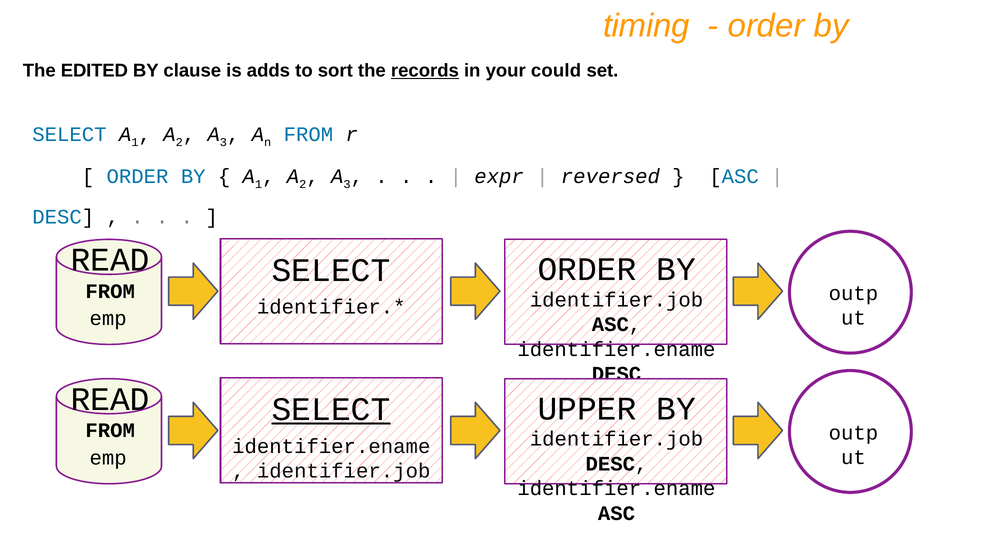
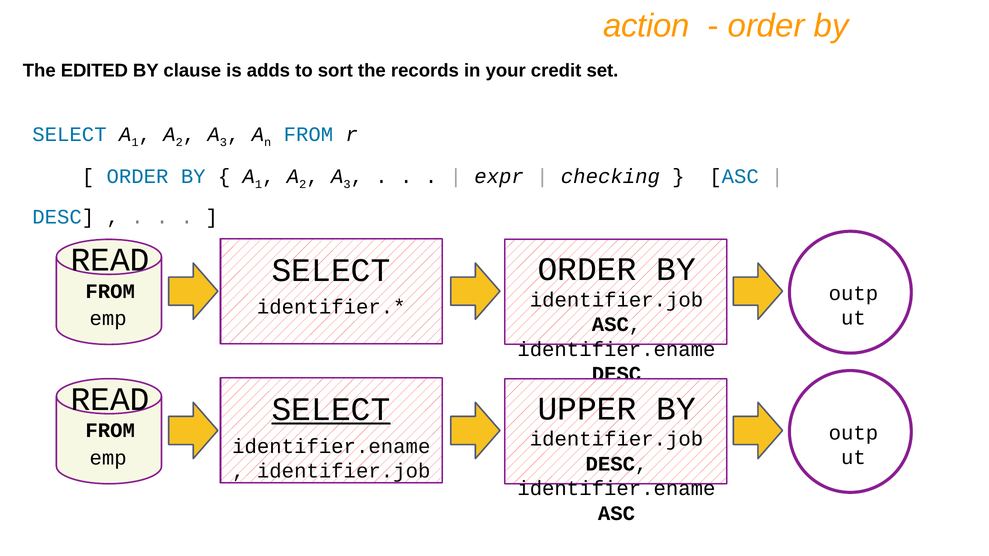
timing: timing -> action (646, 26)
records underline: present -> none (425, 71)
could: could -> credit (556, 71)
reversed: reversed -> checking (610, 177)
